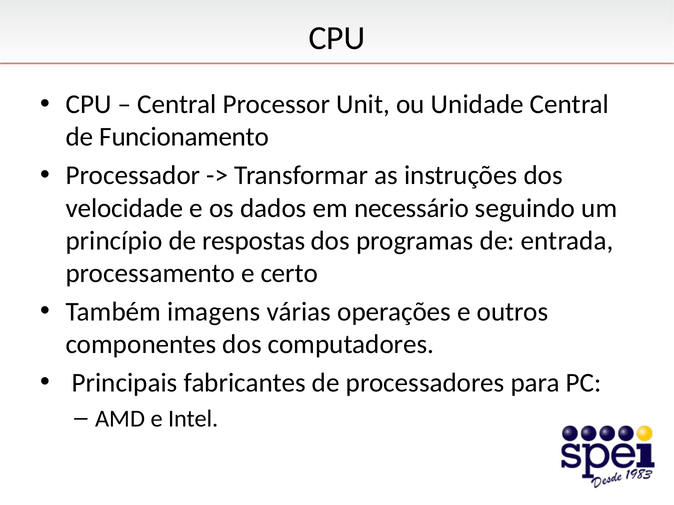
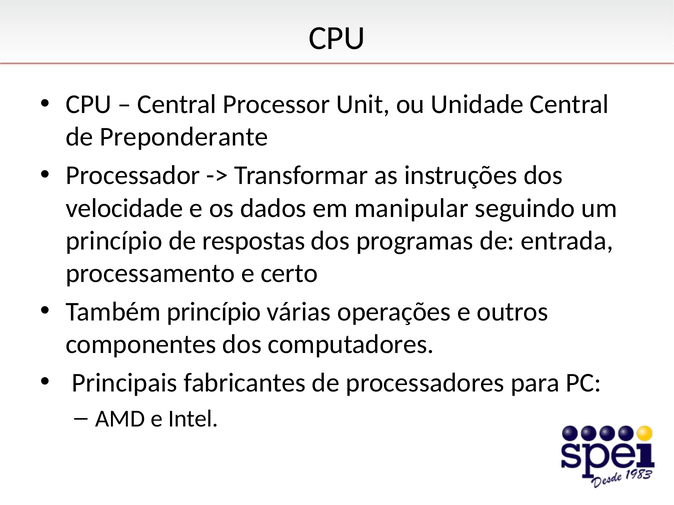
Funcionamento: Funcionamento -> Preponderante (184, 137)
necessário: necessário -> manipular (411, 208)
Também imagens: imagens -> princípio (214, 312)
